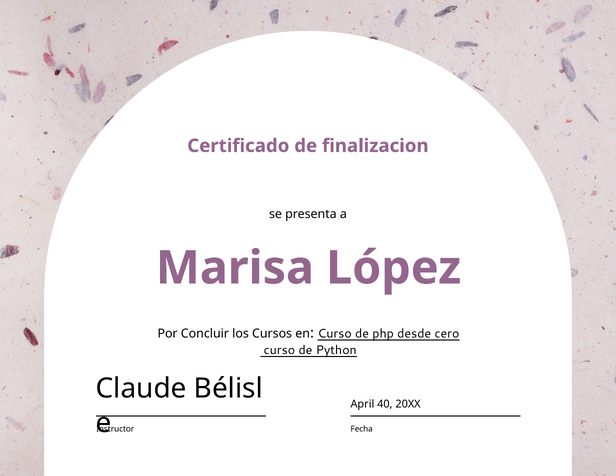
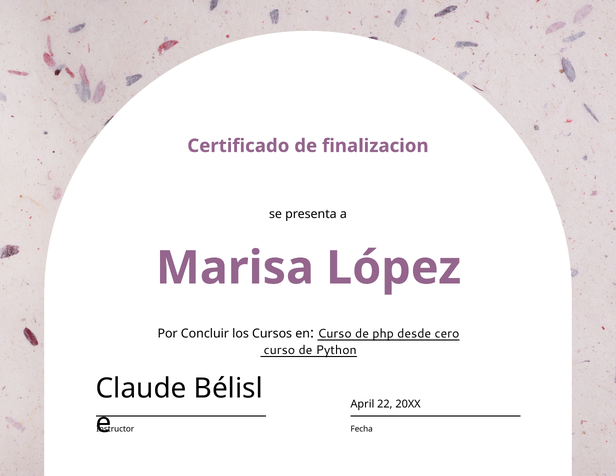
40: 40 -> 22 (385, 404)
